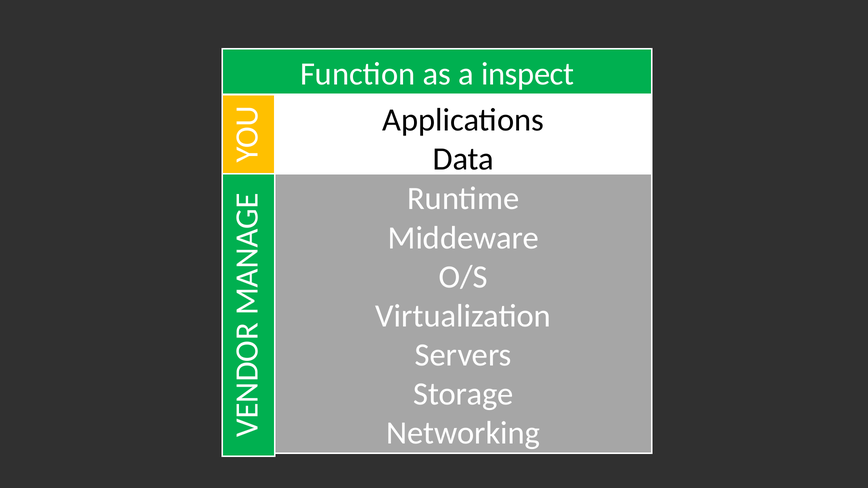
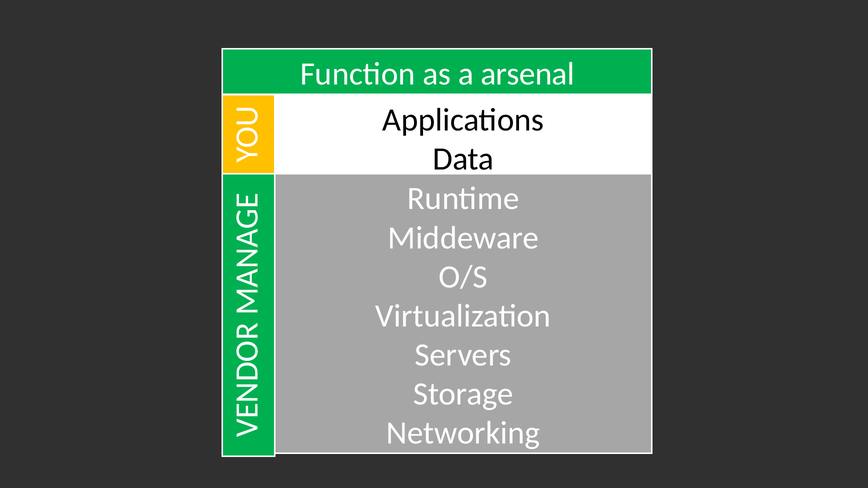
inspect: inspect -> arsenal (528, 74)
